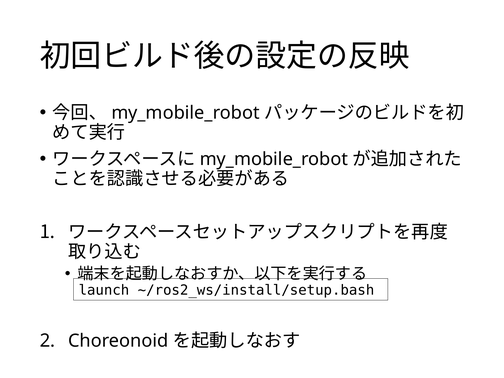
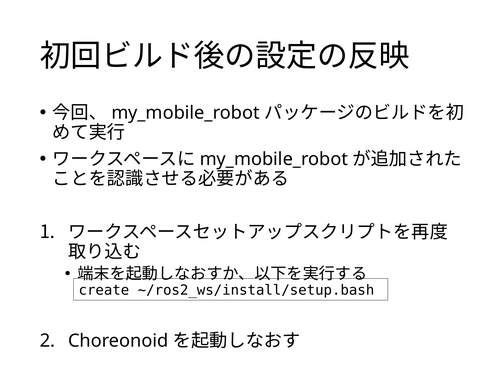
launch: launch -> create (104, 290)
